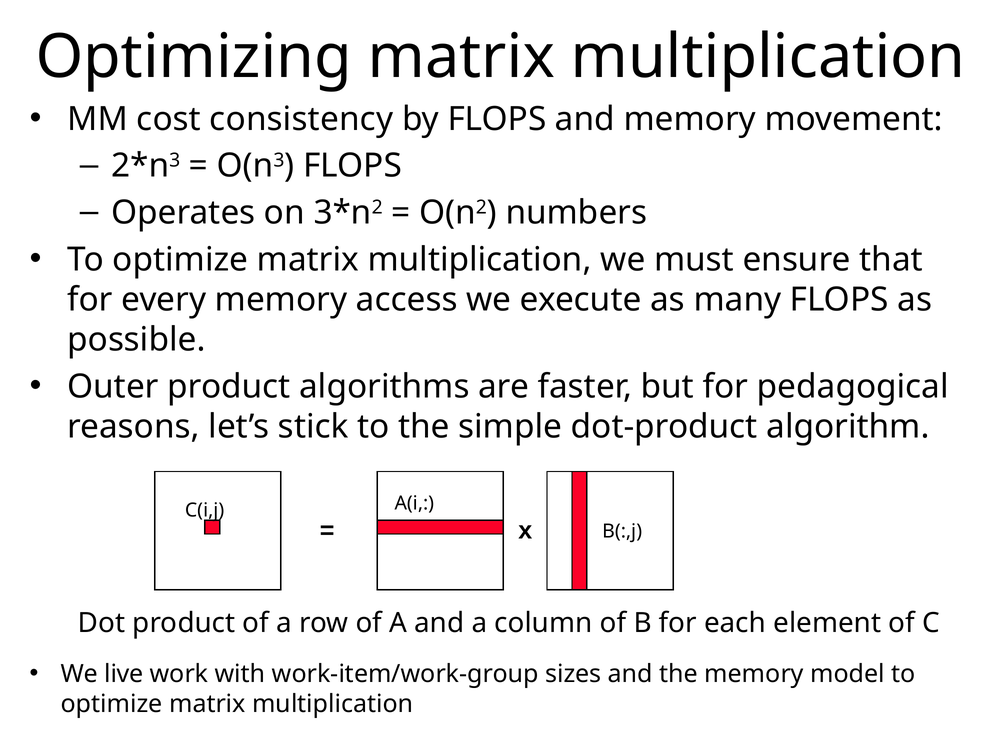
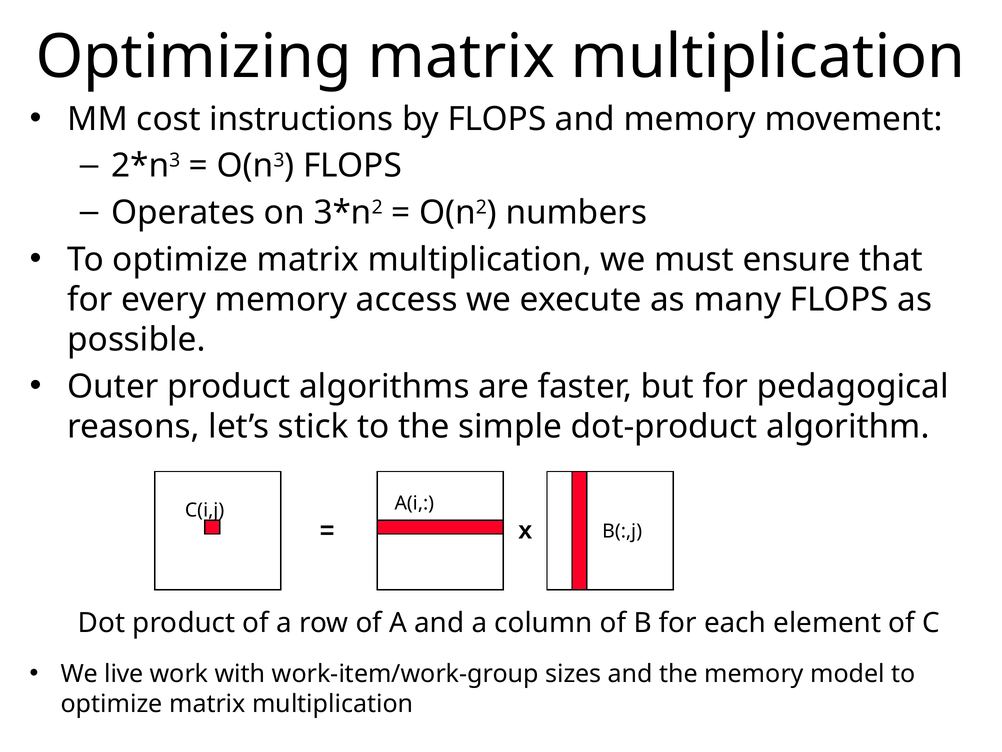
consistency: consistency -> instructions (301, 119)
